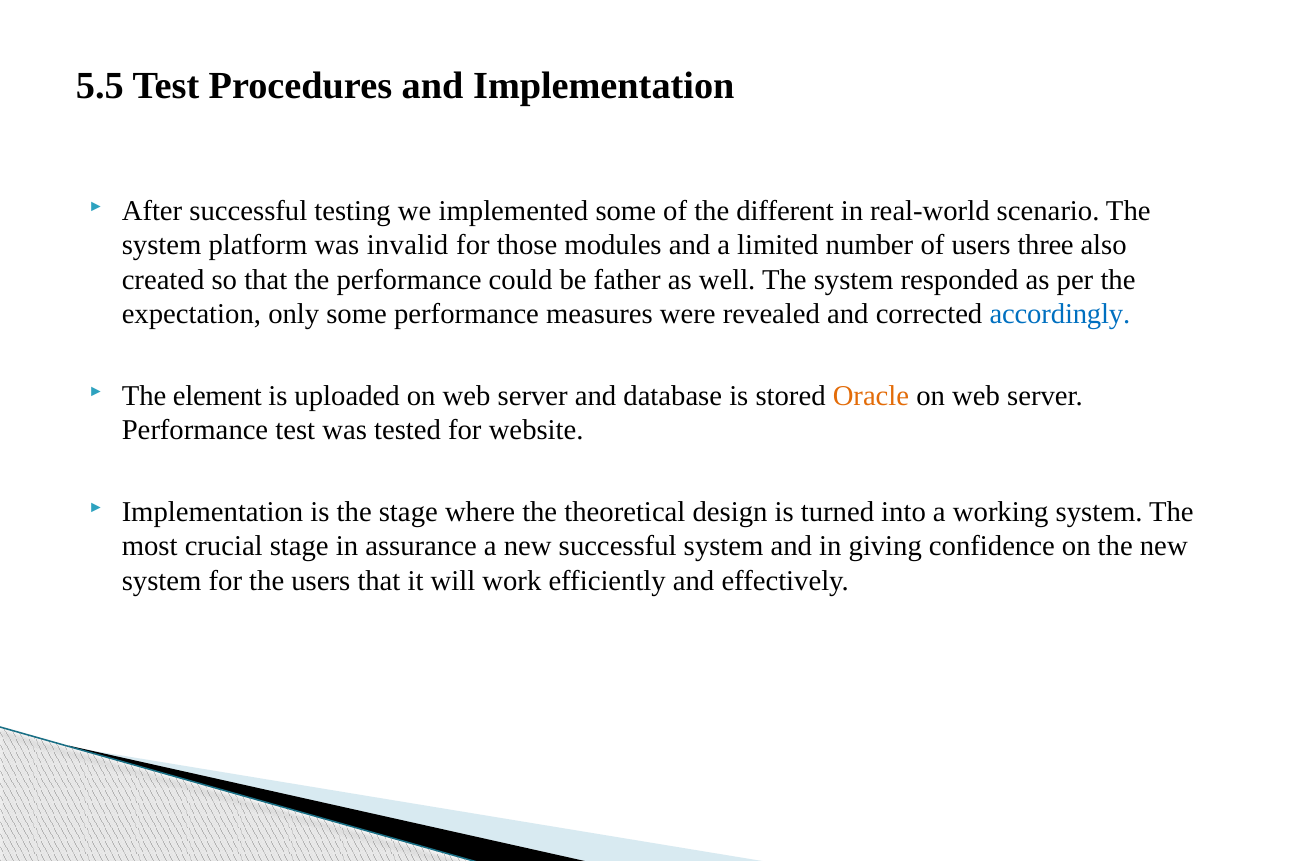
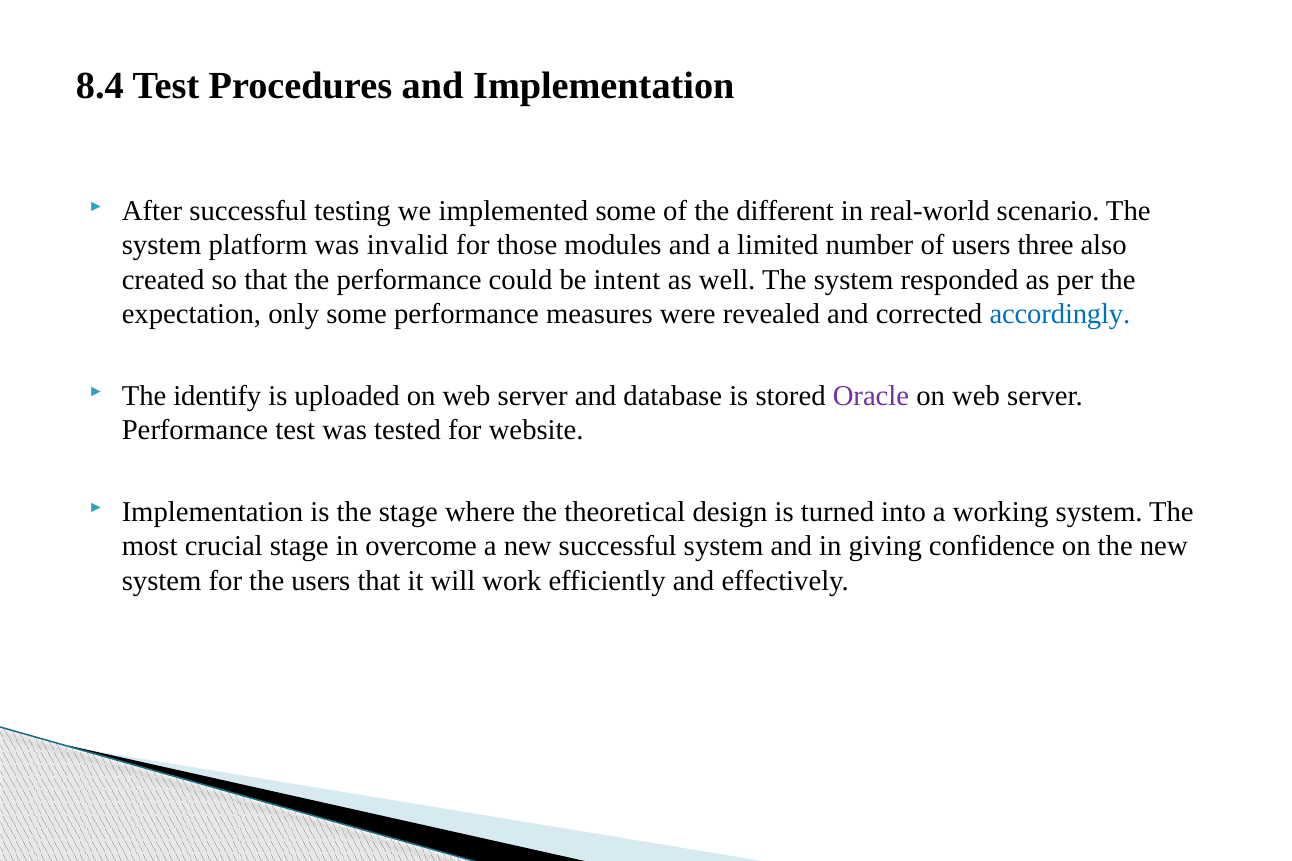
5.5: 5.5 -> 8.4 (100, 86)
father: father -> intent (627, 280)
element: element -> identify (217, 396)
Oracle colour: orange -> purple (871, 396)
assurance: assurance -> overcome (421, 547)
